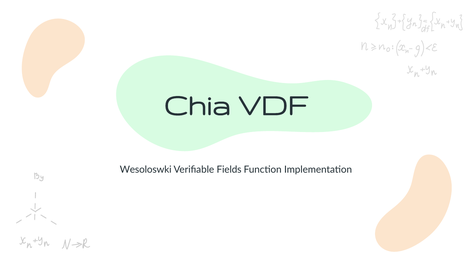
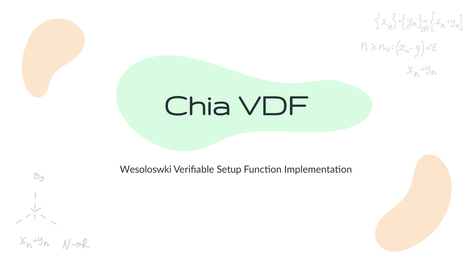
Fields: Fields -> Setup (229, 170)
